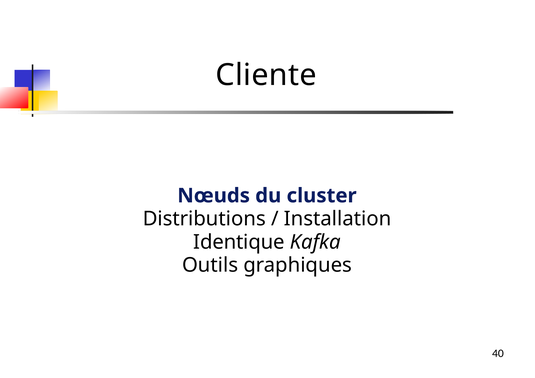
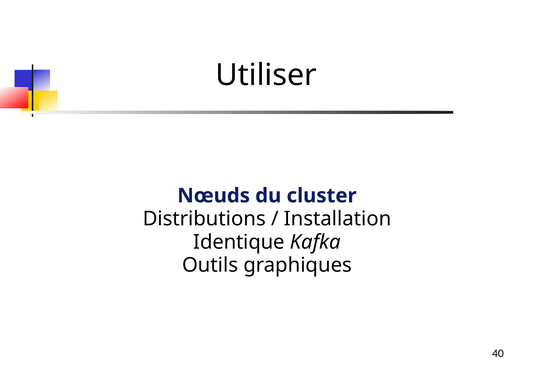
Cliente: Cliente -> Utiliser (266, 75)
